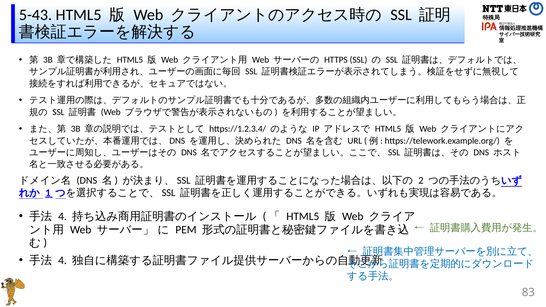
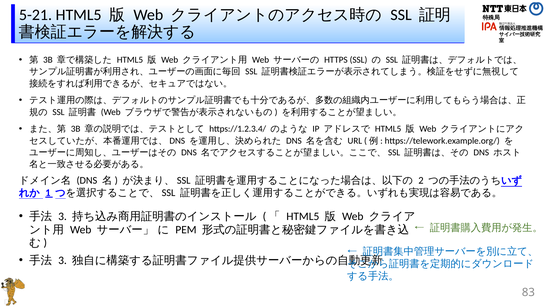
5-43: 5-43 -> 5-21 (36, 15)
4: 4 -> 3 (62, 217)
4: 4 -> 3 (62, 261)
